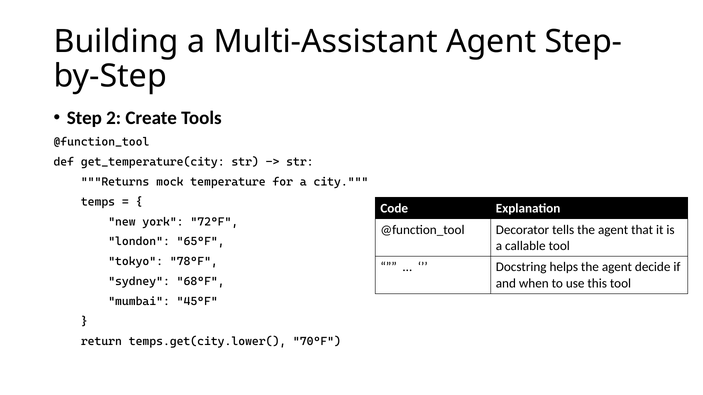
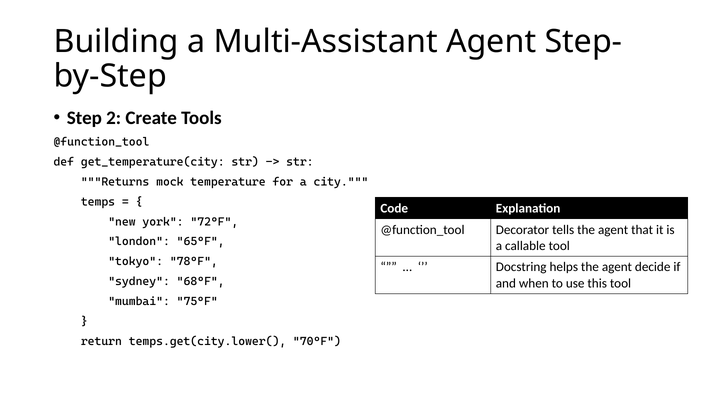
45°F: 45°F -> 75°F (197, 302)
